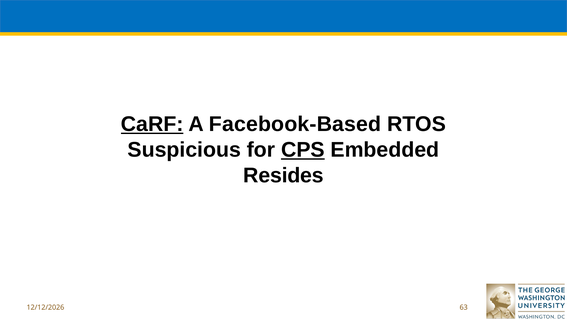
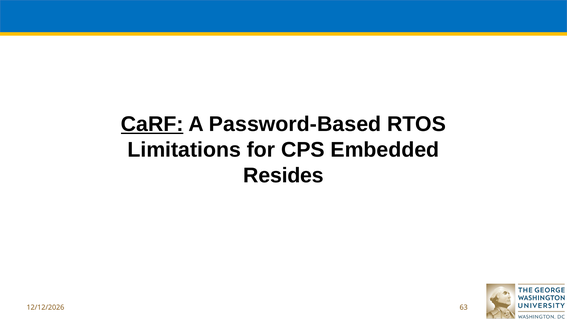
Facebook-Based: Facebook-Based -> Password-Based (295, 124)
Suspicious: Suspicious -> Limitations (184, 150)
CPS underline: present -> none (303, 150)
